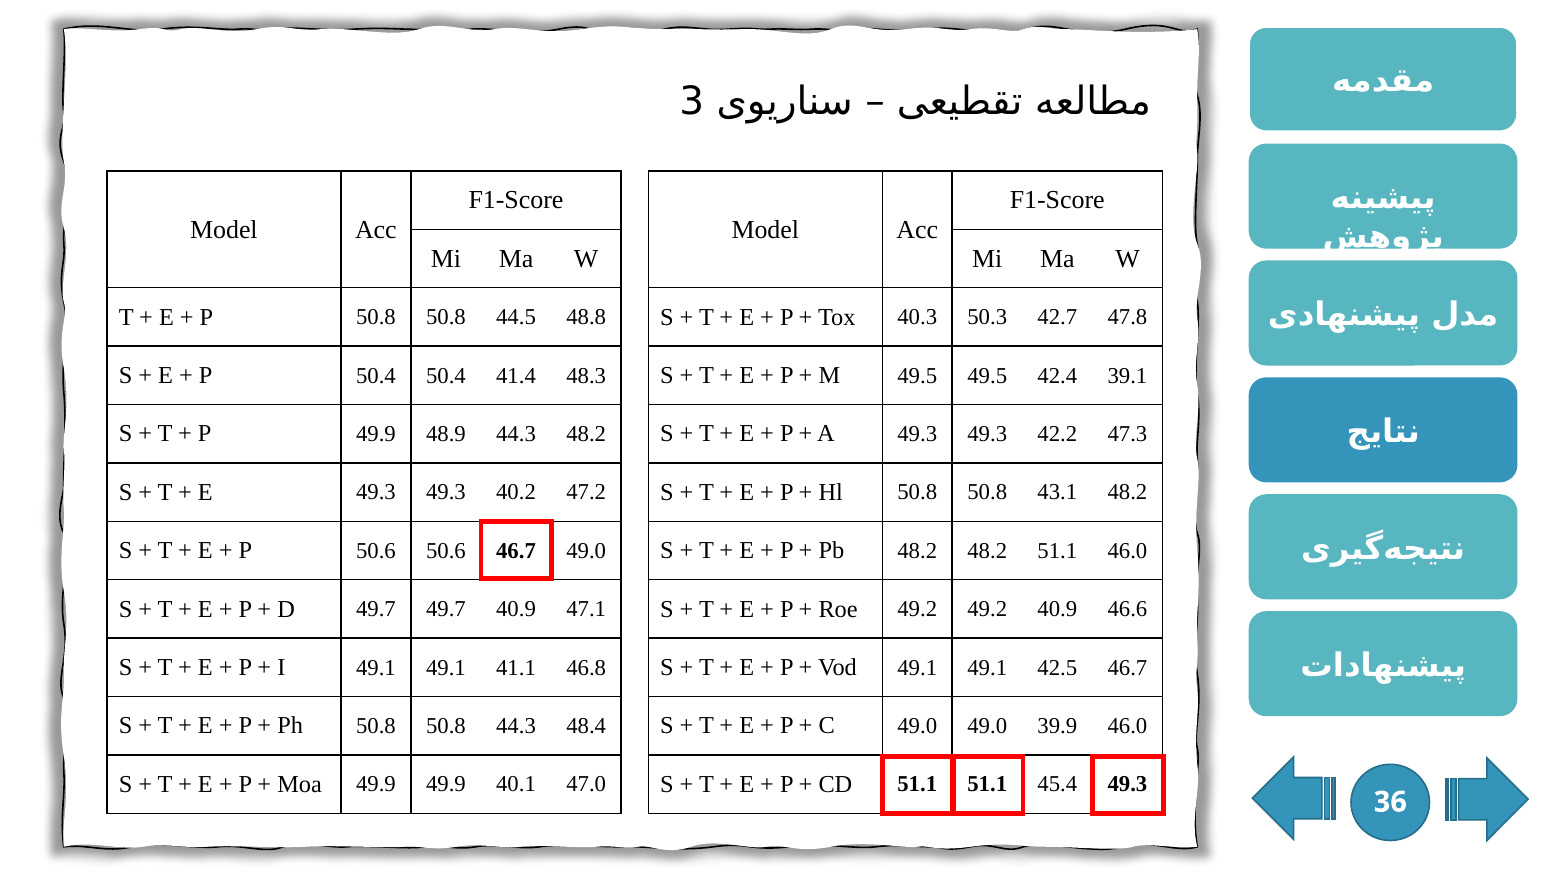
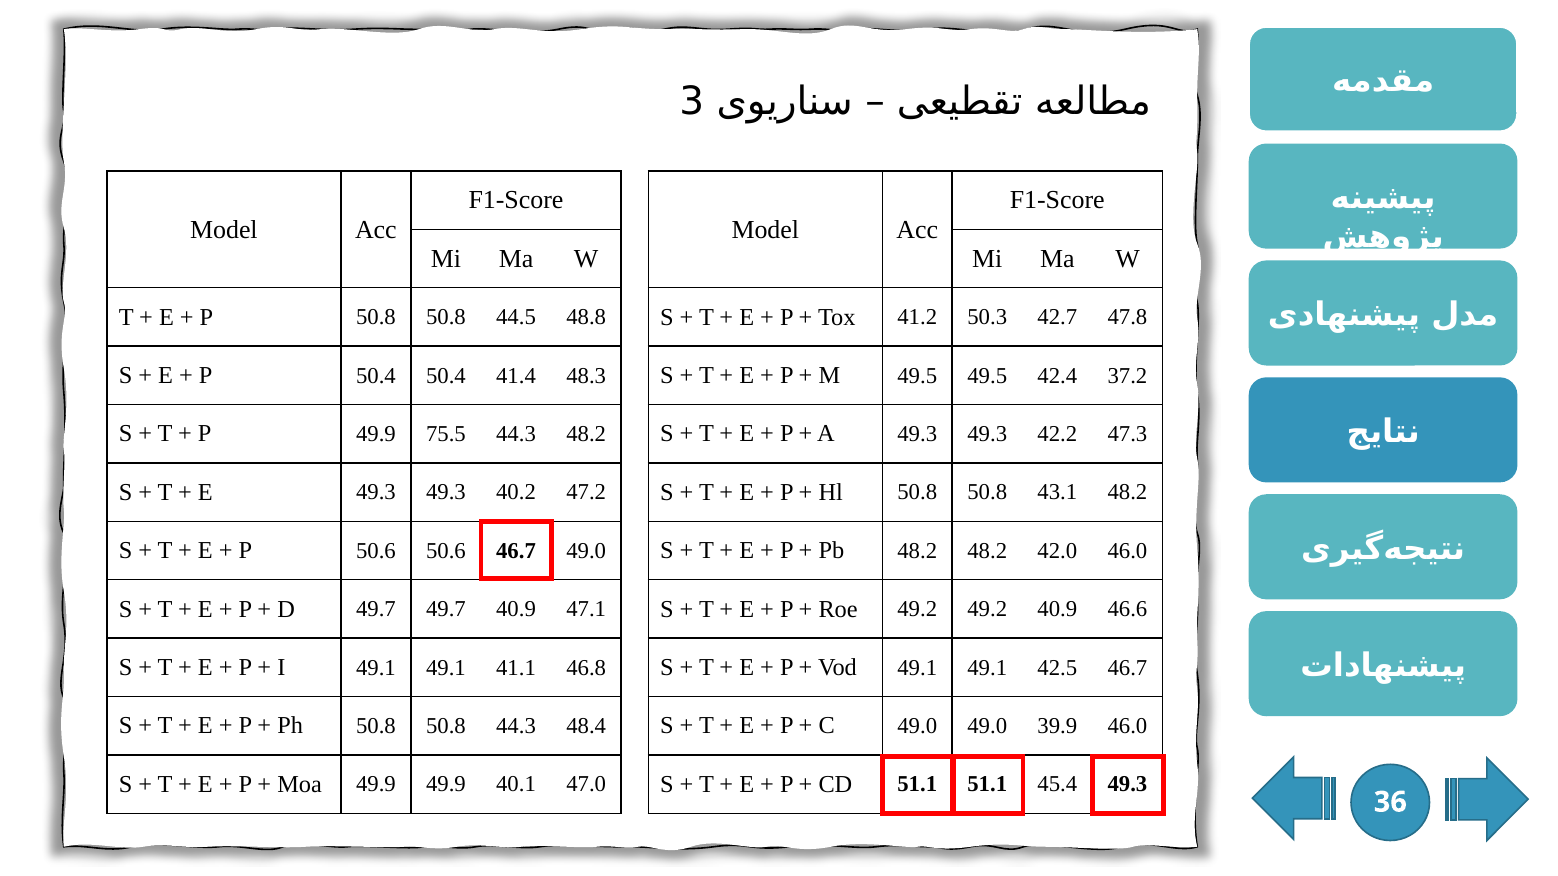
40.3: 40.3 -> 41.2 (917, 317)
39.1: 39.1 -> 37.2 (1127, 376)
48.9: 48.9 -> 75.5 (446, 434)
48.2 51.1: 51.1 -> 42.0 (1057, 551)
